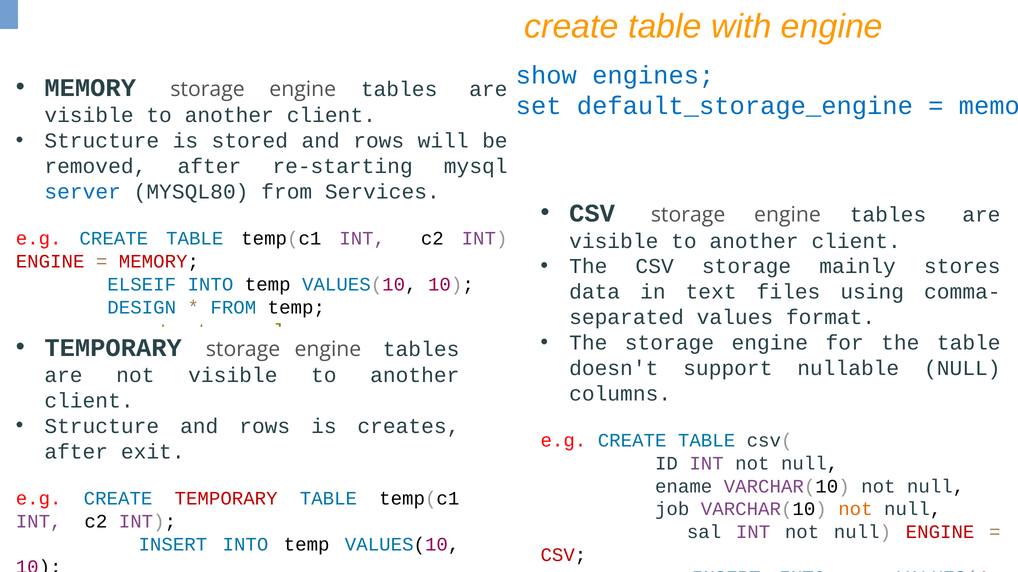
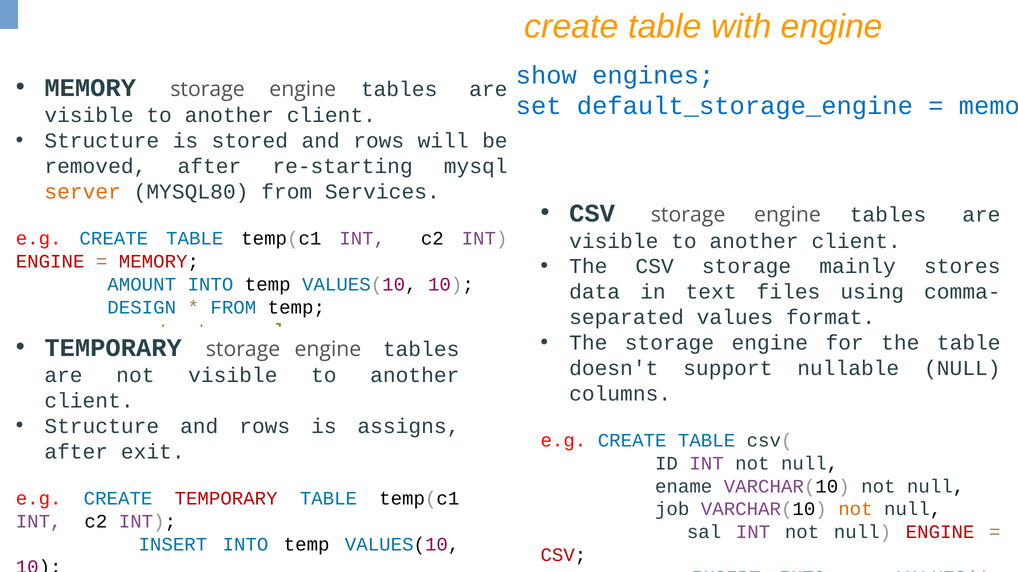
server colour: blue -> orange (83, 192)
ELSEIF: ELSEIF -> AMOUNT (142, 285)
creates: creates -> assigns (408, 427)
